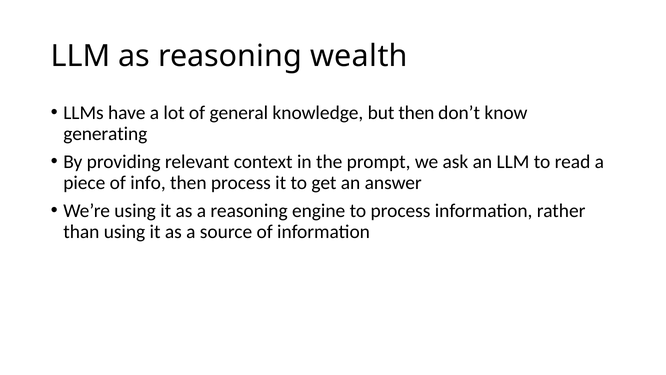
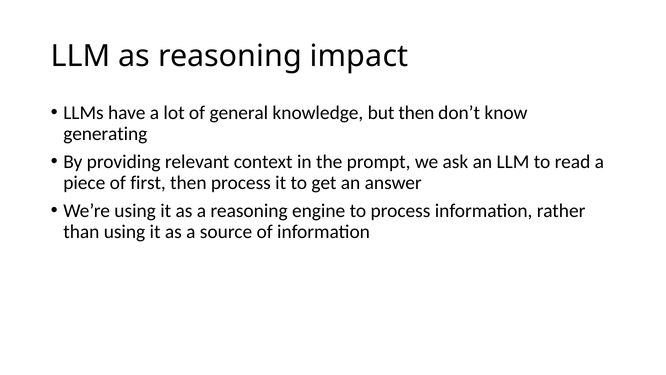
wealth: wealth -> impact (359, 56)
info: info -> first (148, 182)
